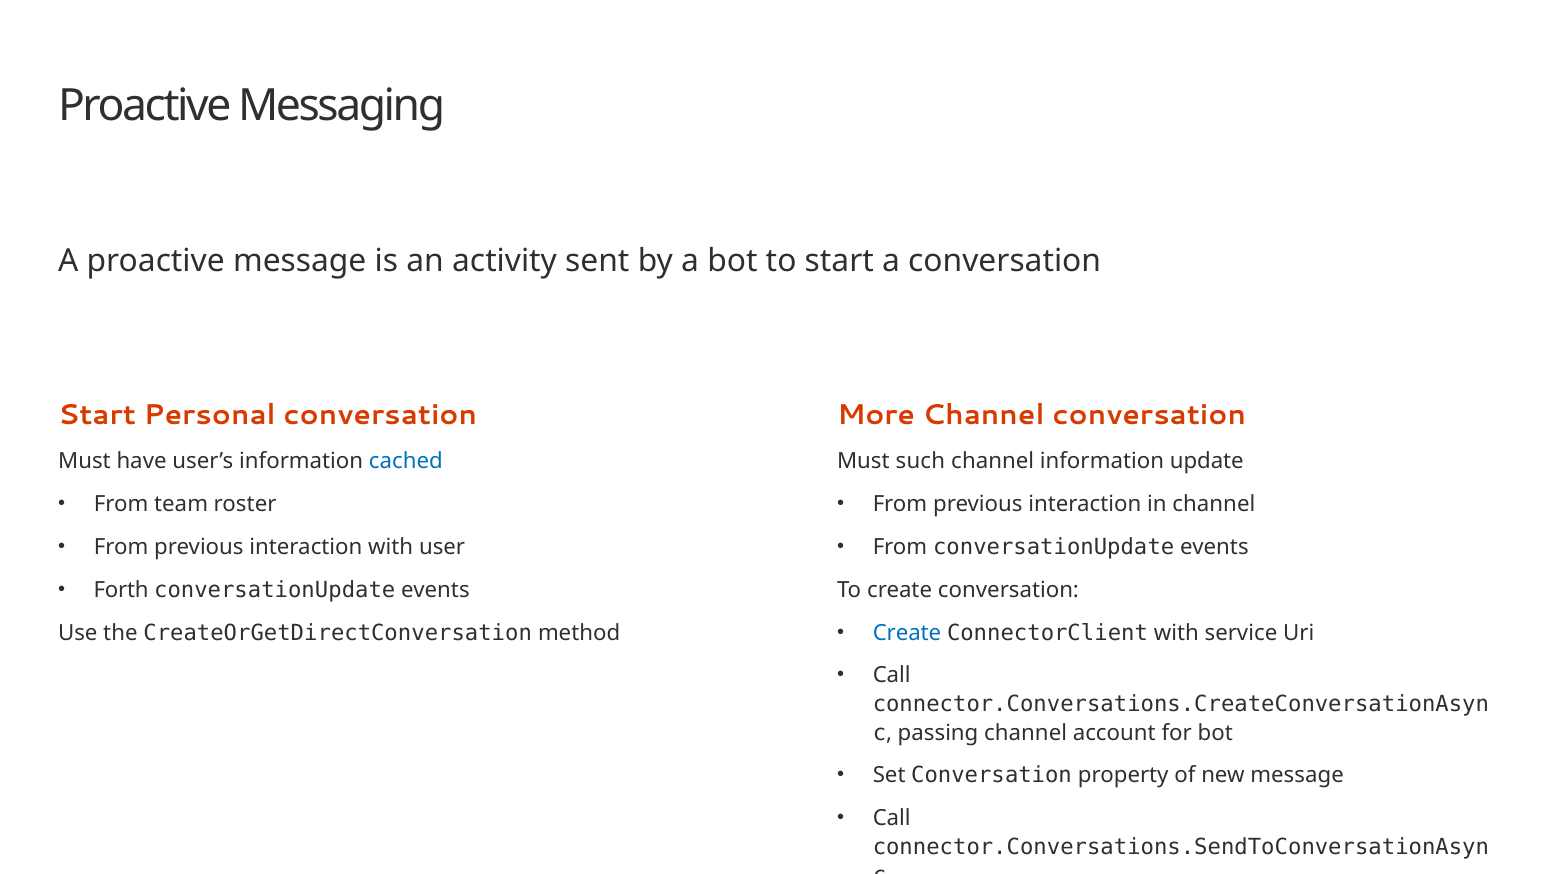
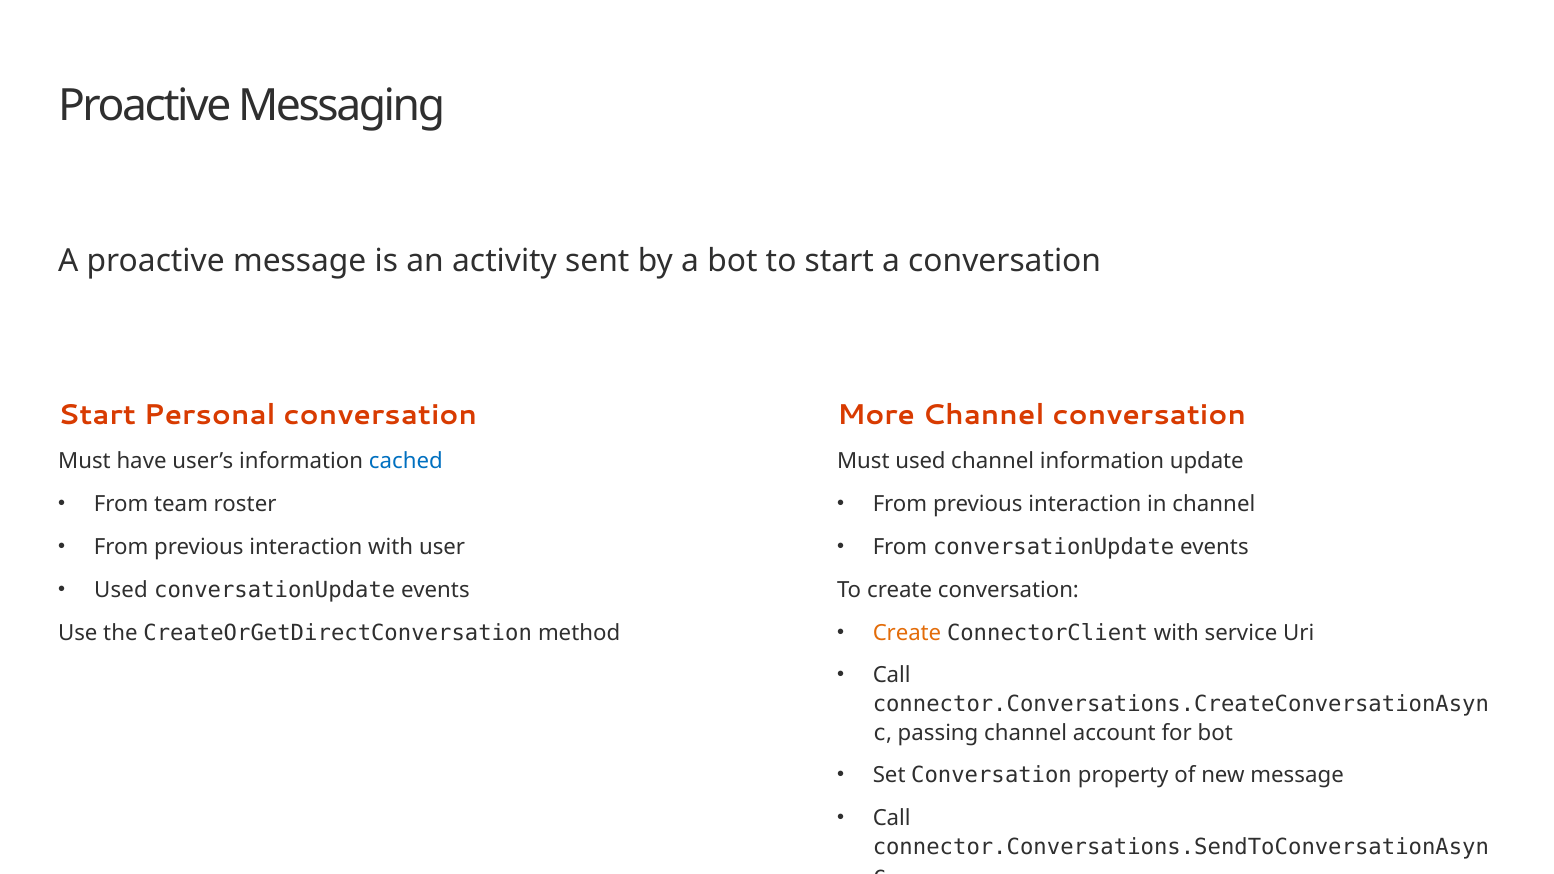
Must such: such -> used (921, 461)
Forth: Forth -> Used (121, 590)
Create colour: blue -> orange (907, 633)
